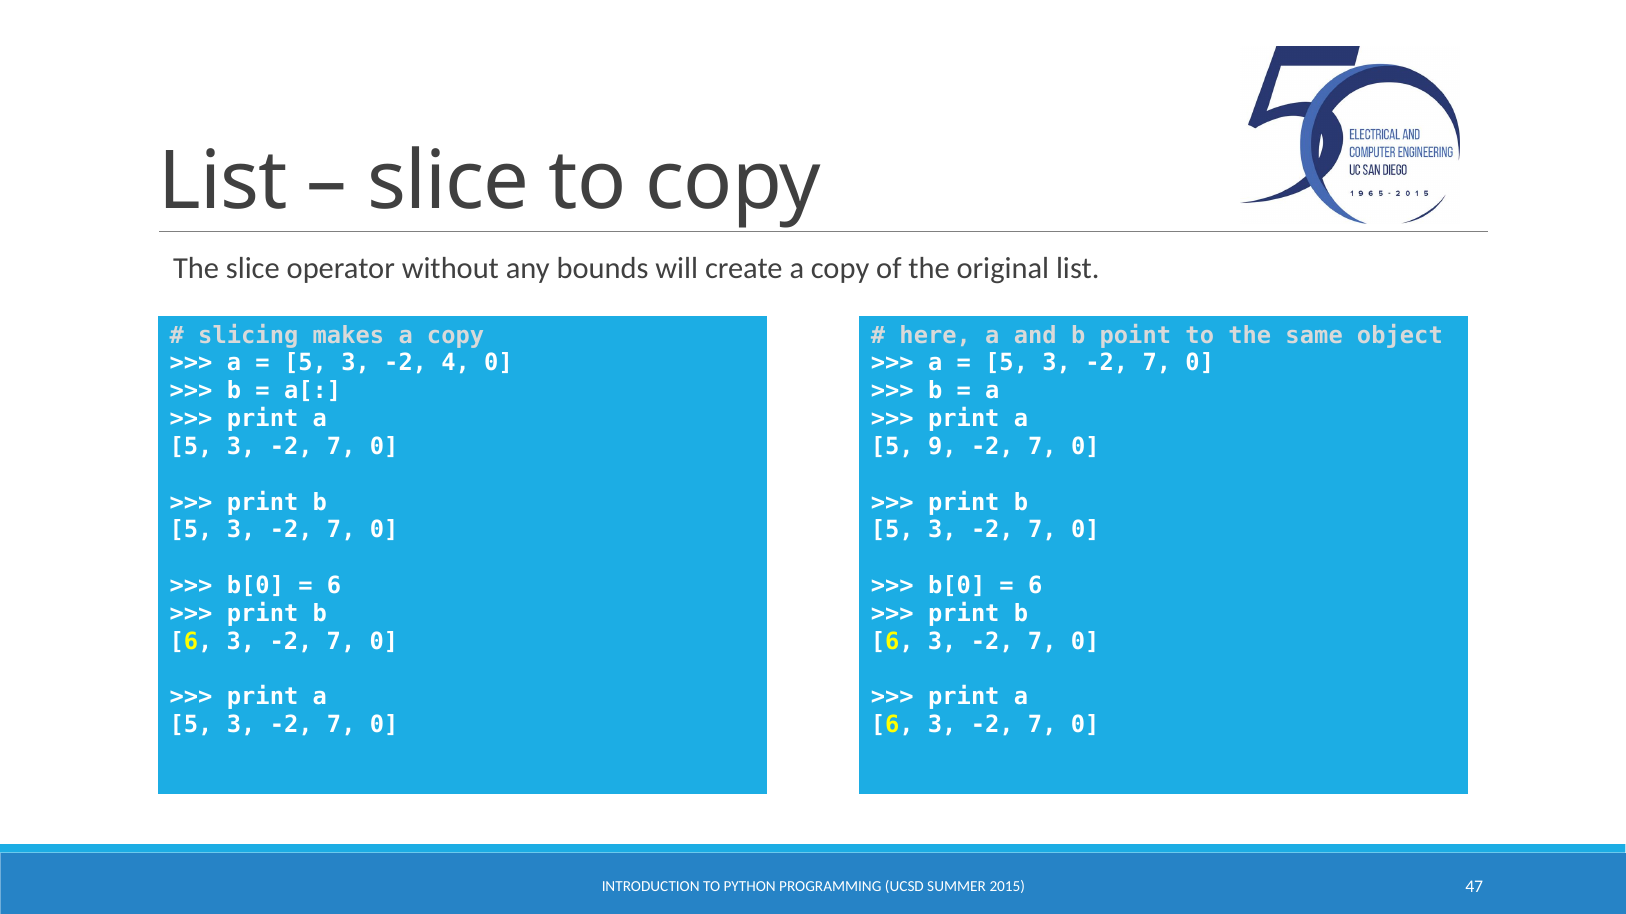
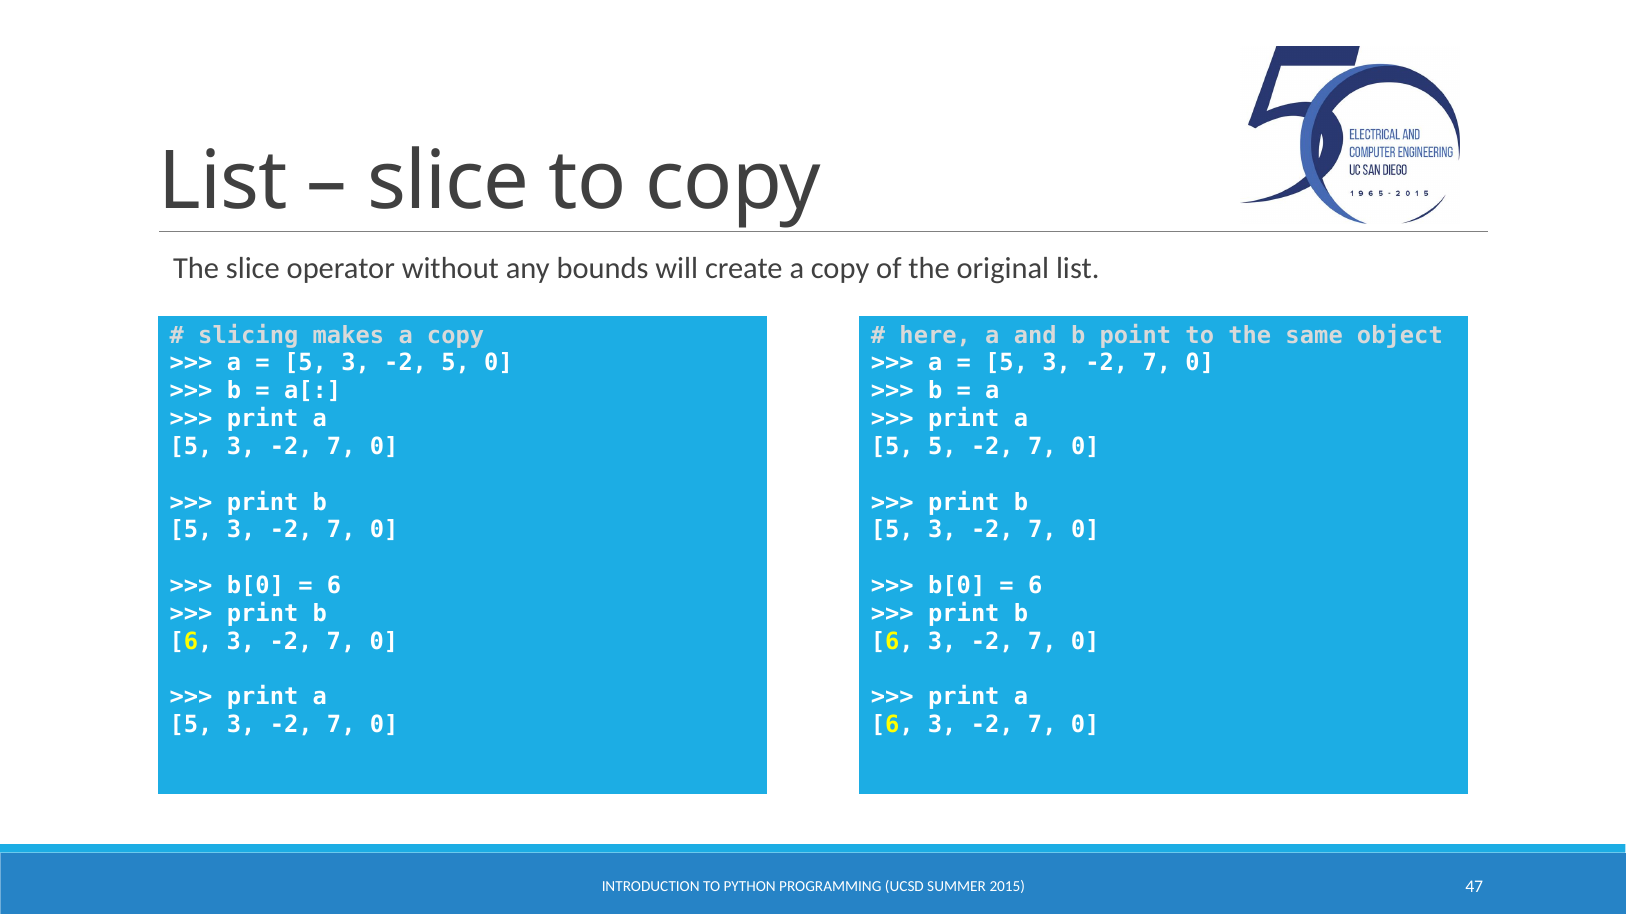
-2 4: 4 -> 5 (456, 363)
5 9: 9 -> 5 (942, 447)
